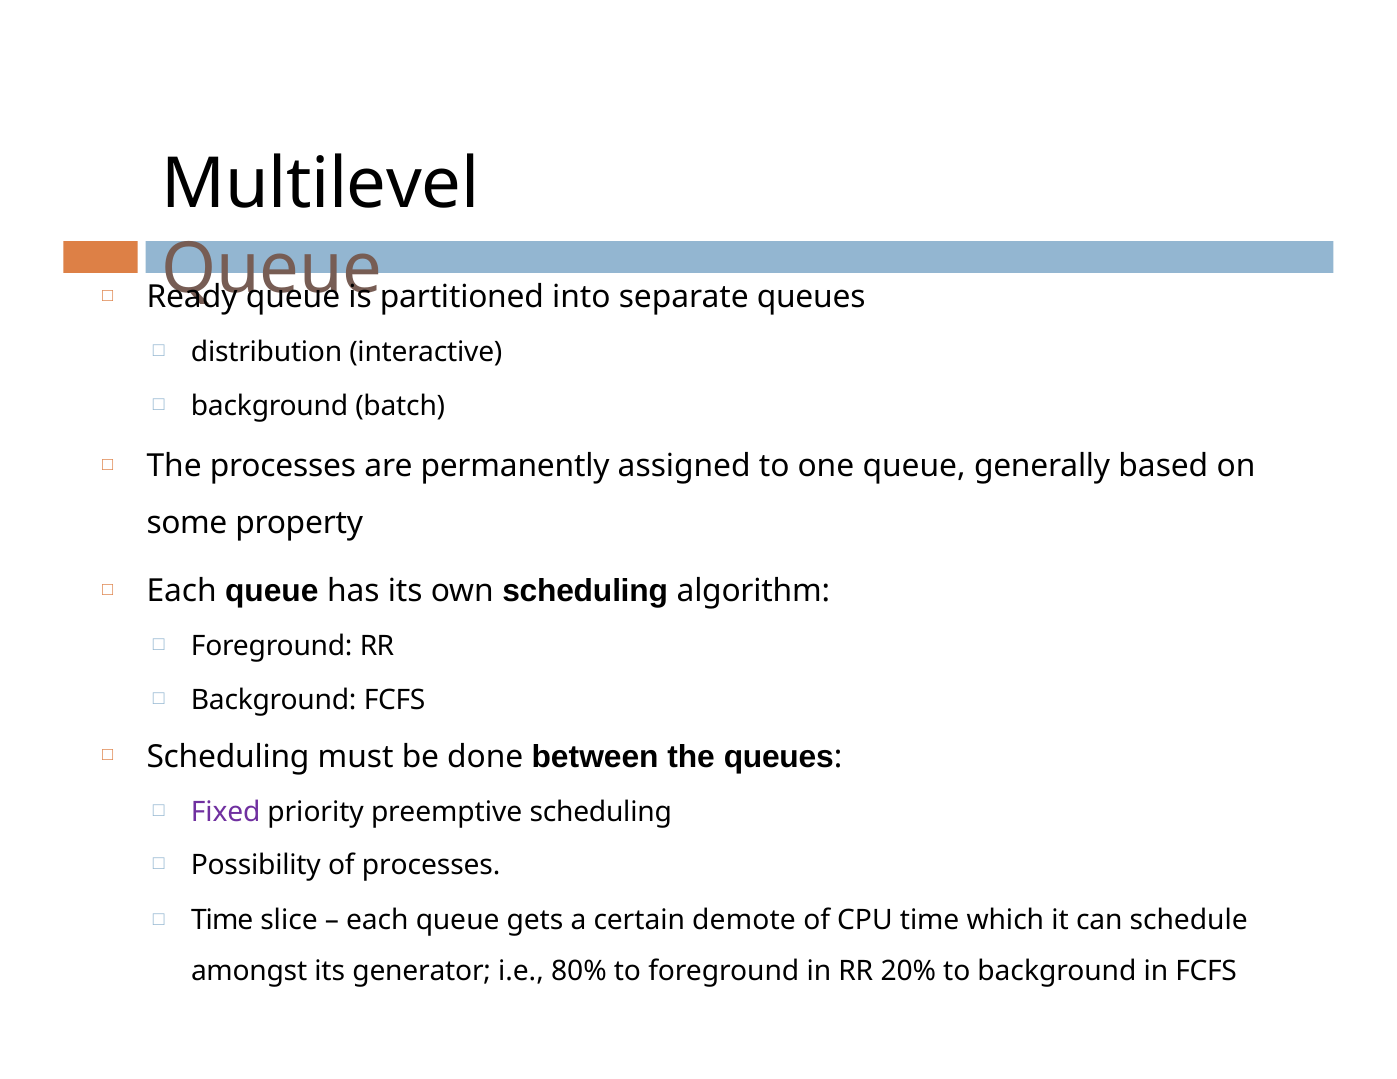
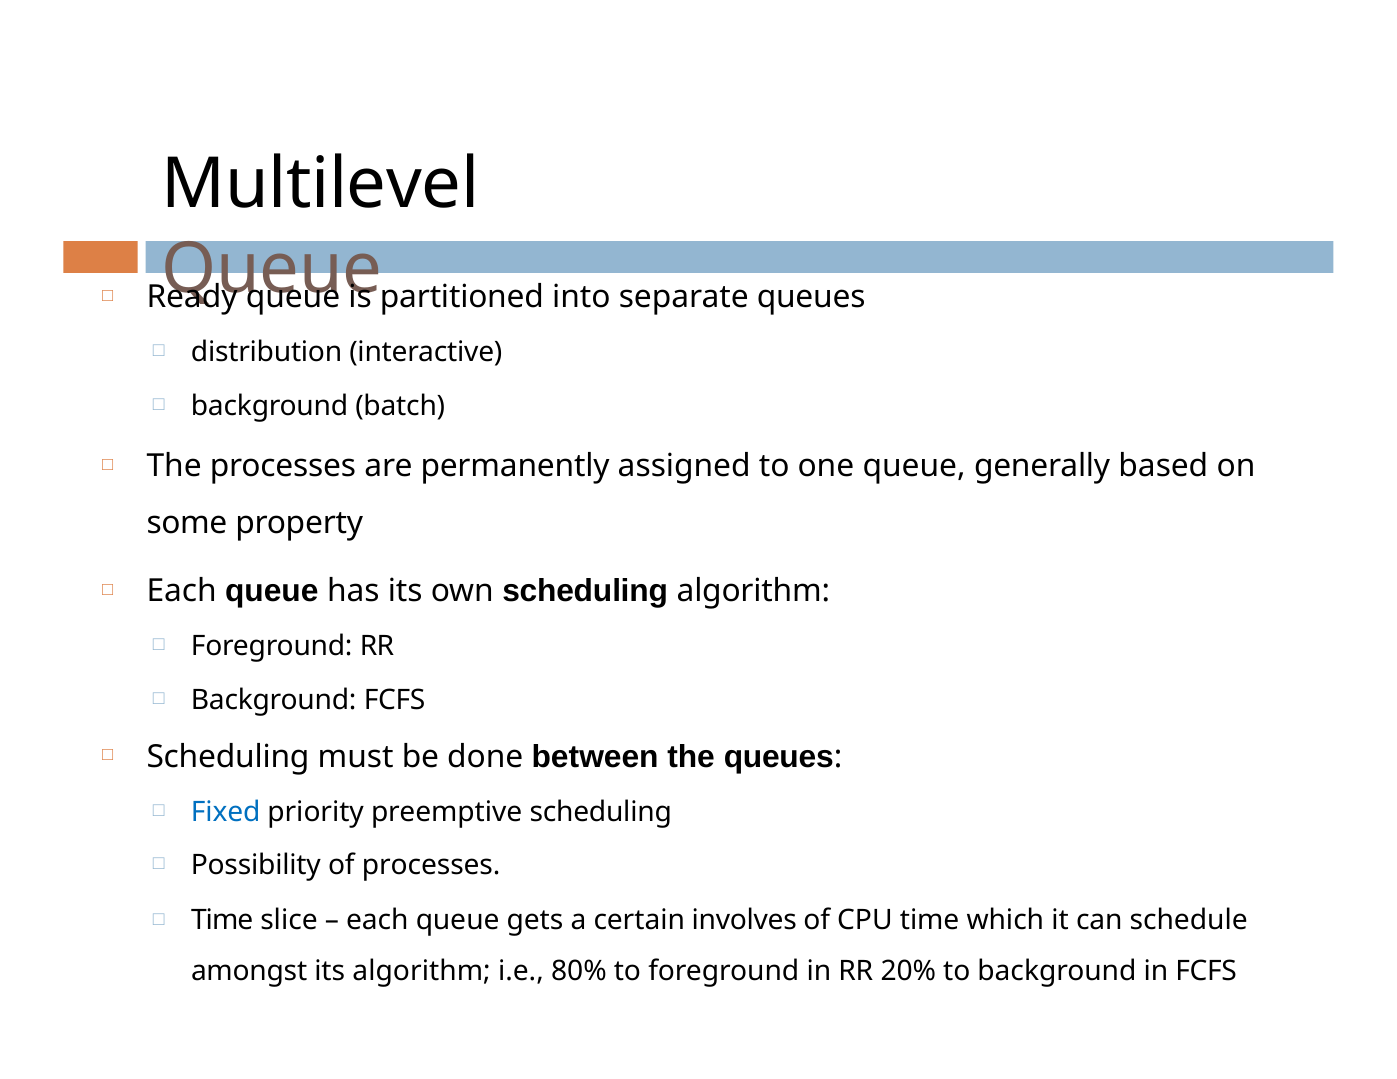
Fixed colour: purple -> blue (226, 813)
demote: demote -> involves (744, 921)
its generator: generator -> algorithm (422, 972)
